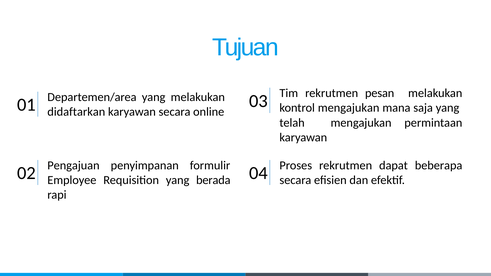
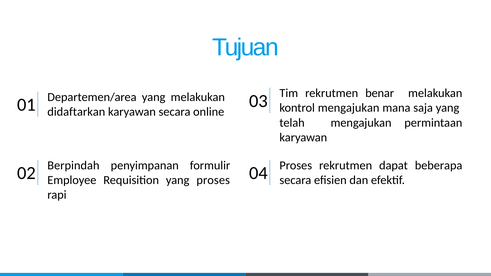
pesan: pesan -> benar (380, 93)
Pengajuan: Pengajuan -> Berpindah (73, 165)
yang berada: berada -> proses (213, 180)
